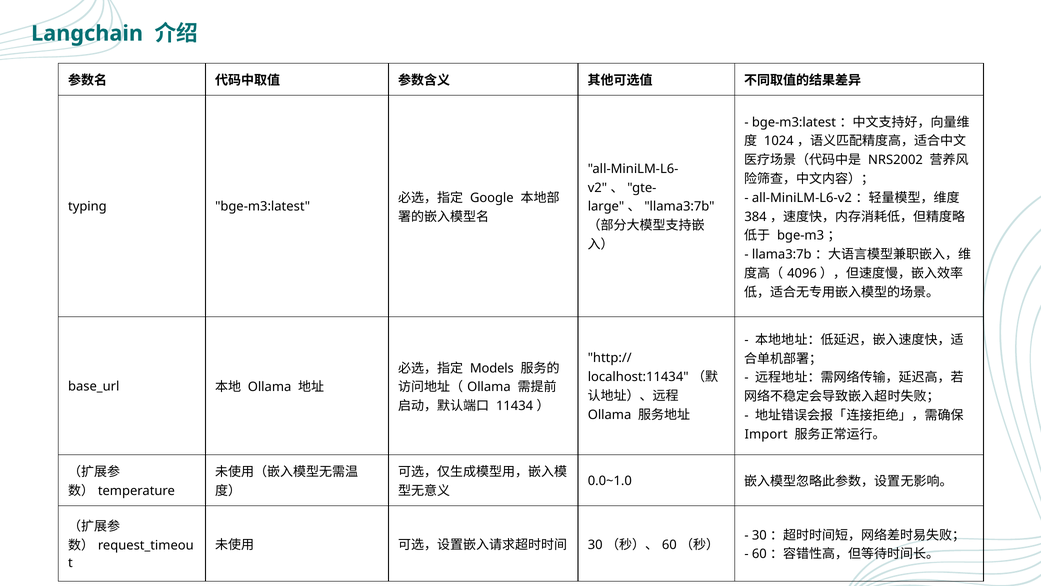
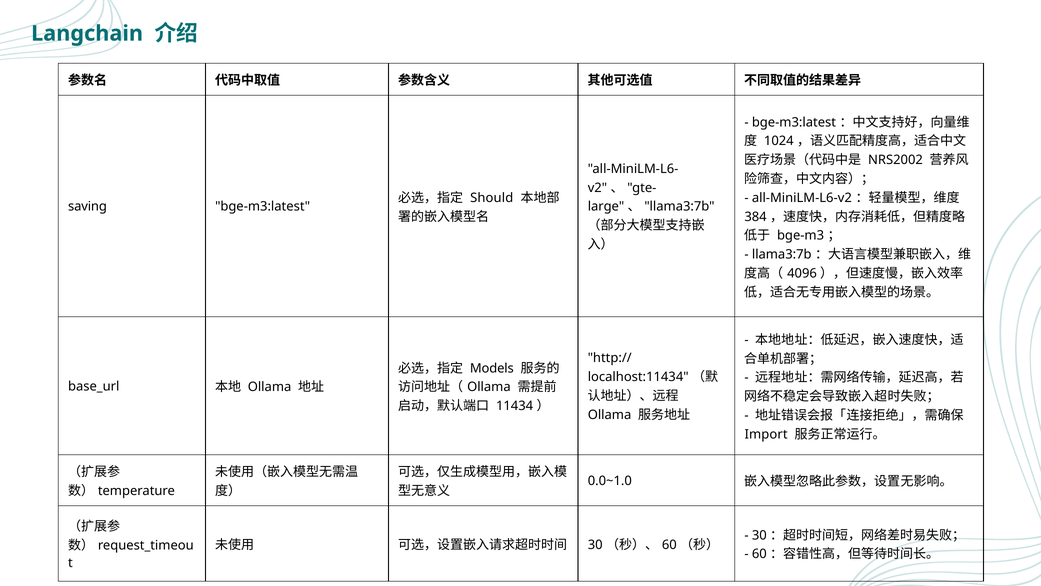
Google: Google -> Should (492, 198)
typing: typing -> saving (87, 207)
